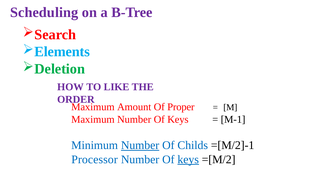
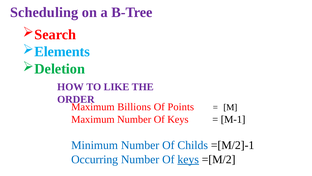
Amount: Amount -> Billions (134, 107)
Proper: Proper -> Points (181, 107)
Number underline: present -> none (140, 145)
Processor: Processor -> Occurring (95, 159)
